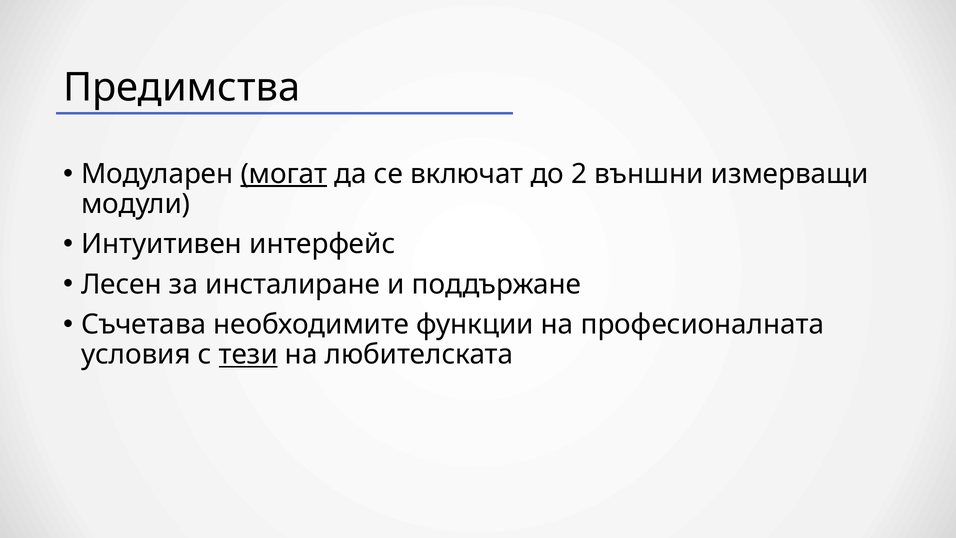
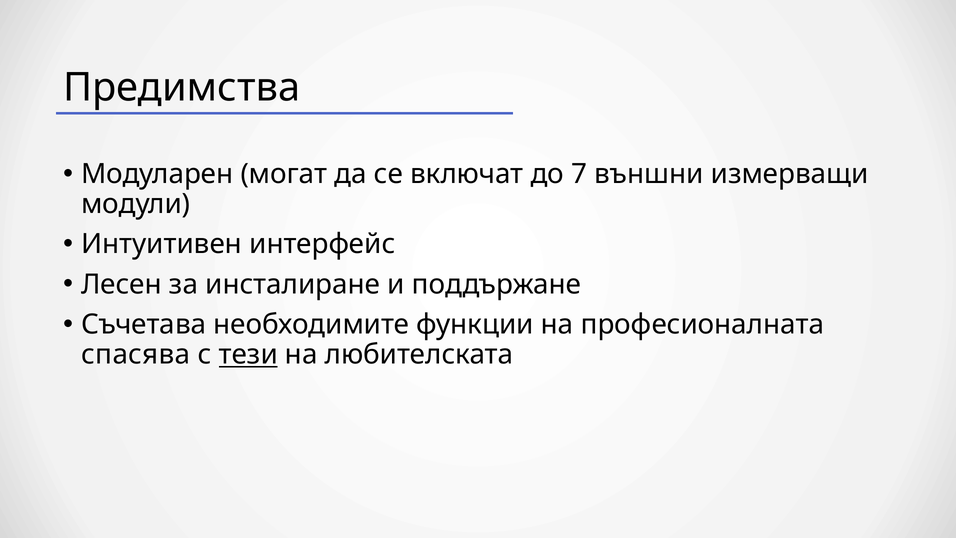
могат underline: present -> none (284, 174)
2: 2 -> 7 (579, 174)
условия: условия -> спасява (136, 354)
